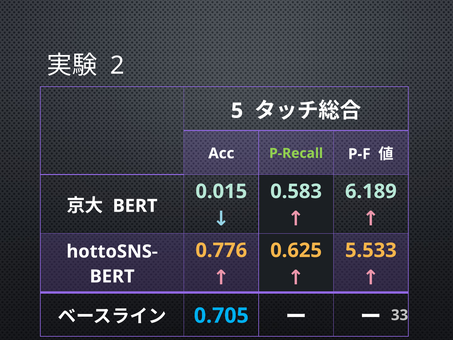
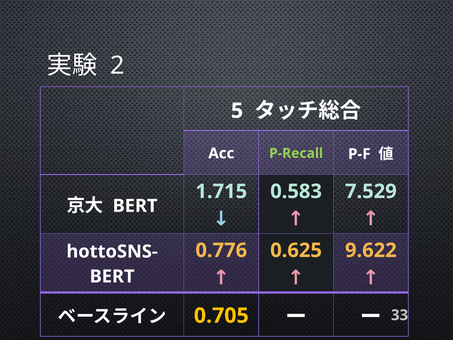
0.015: 0.015 -> 1.715 (221, 191)
6.189: 6.189 -> 7.529 (371, 191)
5.533: 5.533 -> 9.622 (371, 250)
0.705 colour: light blue -> yellow (221, 315)
